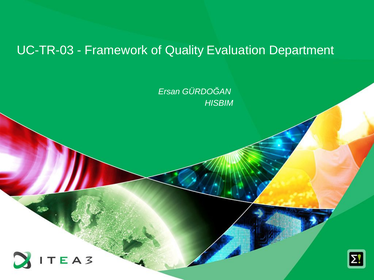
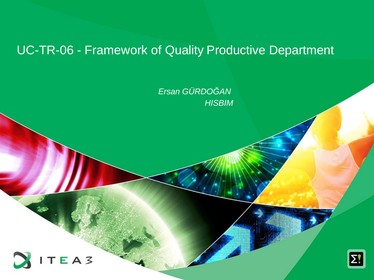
UC-TR-03: UC-TR-03 -> UC-TR-06 (45, 50)
Evaluation: Evaluation -> Productive (236, 50)
